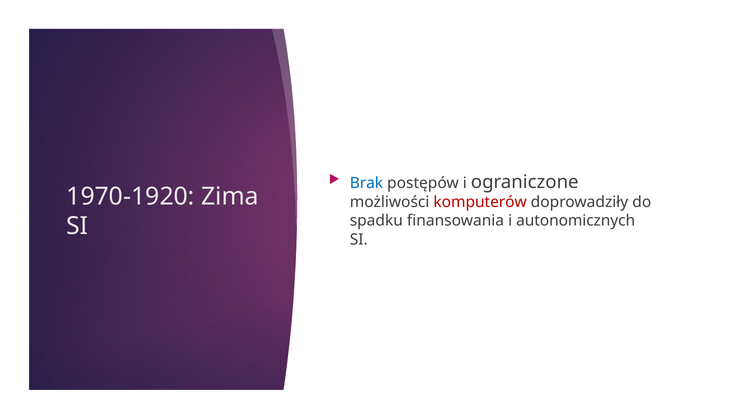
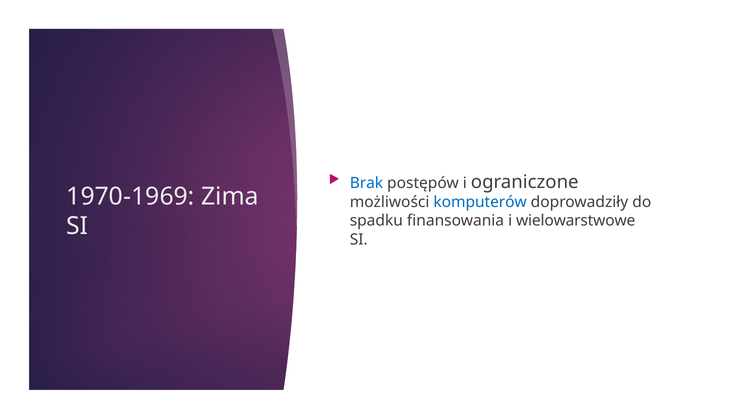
1970-1920: 1970-1920 -> 1970-1969 (130, 196)
komputerów colour: red -> blue (480, 202)
autonomicznych: autonomicznych -> wielowarstwowe (576, 221)
